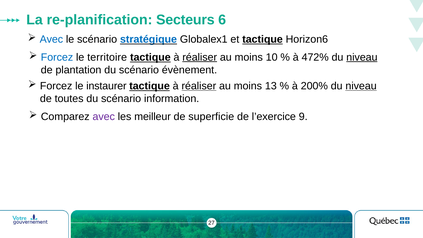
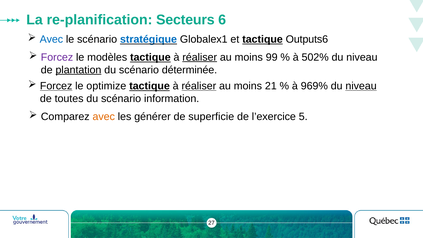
Horizon6: Horizon6 -> Outputs6 (307, 39)
Forcez colour: blue -> purple (57, 57)
territoire: territoire -> modèles (107, 57)
10: 10 -> 99 (272, 57)
472%: 472% -> 502% (315, 57)
niveau underline: present -> none (362, 57)
plantation underline: none -> present (78, 70)
évènement: évènement -> déterminée (190, 70)
Forcez underline: none -> present (56, 86)
instaurer: instaurer -> optimize (106, 86)
13: 13 -> 21 (271, 86)
200%: 200% -> 969% (314, 86)
avec colour: purple -> orange (104, 117)
meilleur: meilleur -> générer (152, 117)
9: 9 -> 5 (303, 117)
